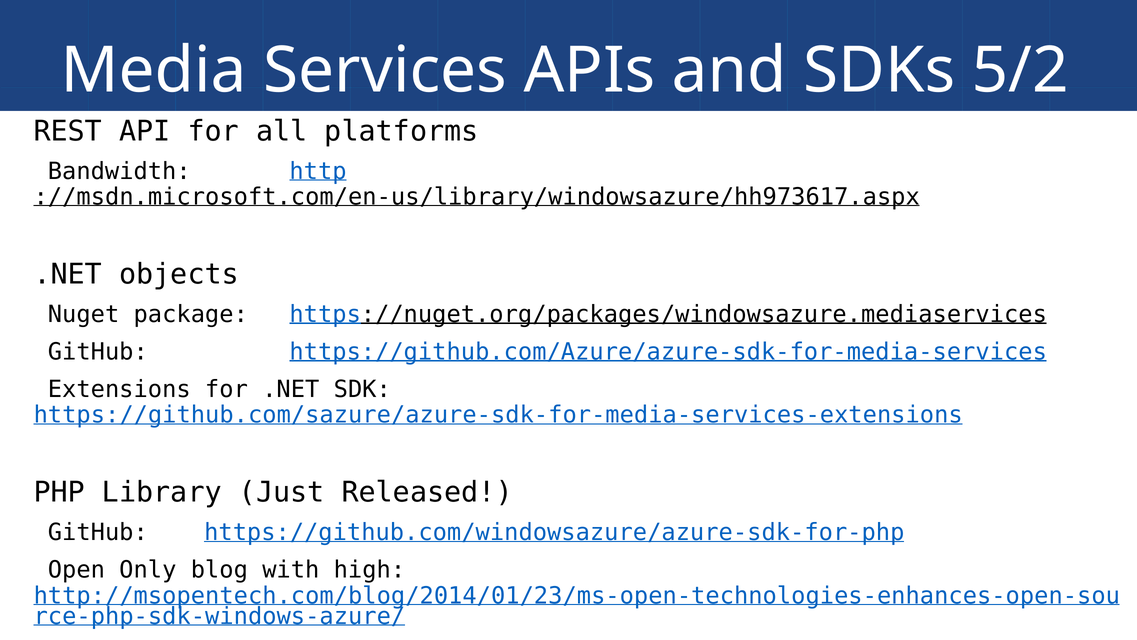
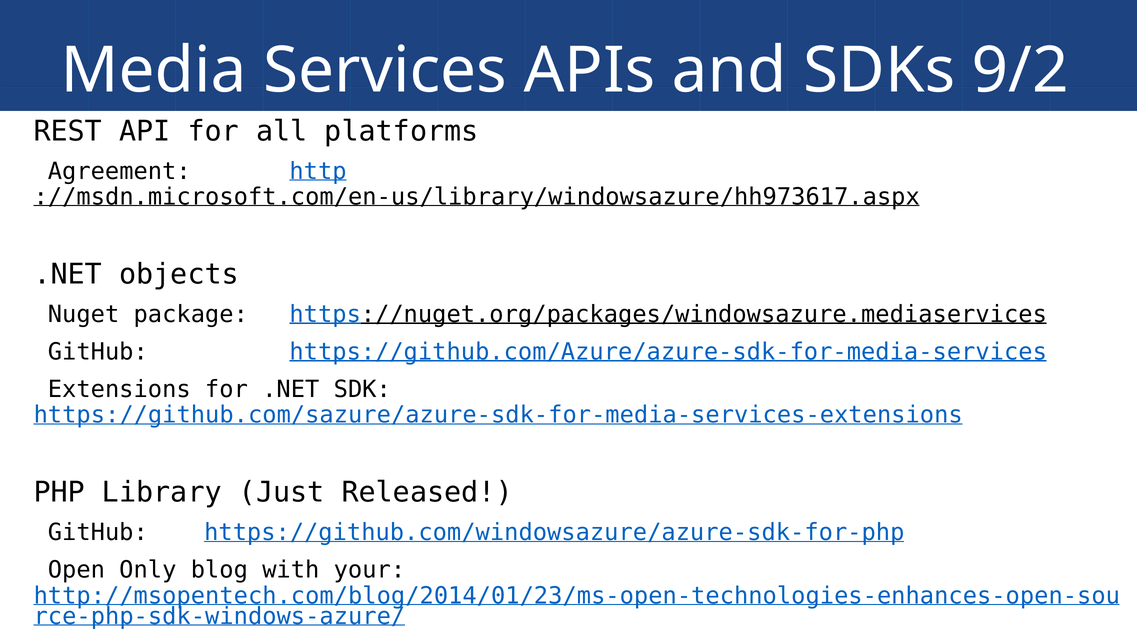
5/2: 5/2 -> 9/2 (1020, 70)
Bandwidth: Bandwidth -> Agreement (119, 171)
high: high -> your (369, 570)
